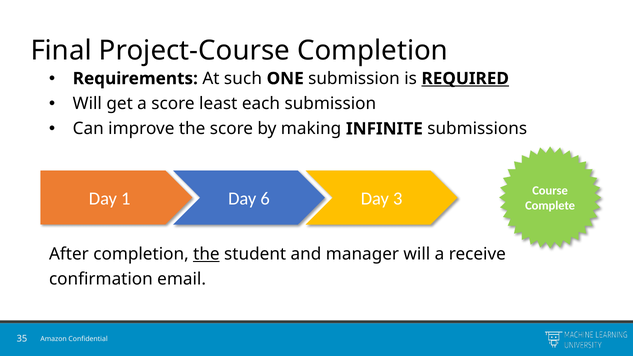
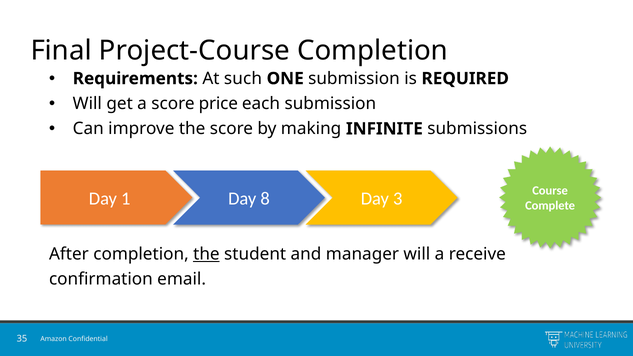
REQUIRED underline: present -> none (465, 79)
least: least -> price (218, 104)
6: 6 -> 8 (265, 199)
